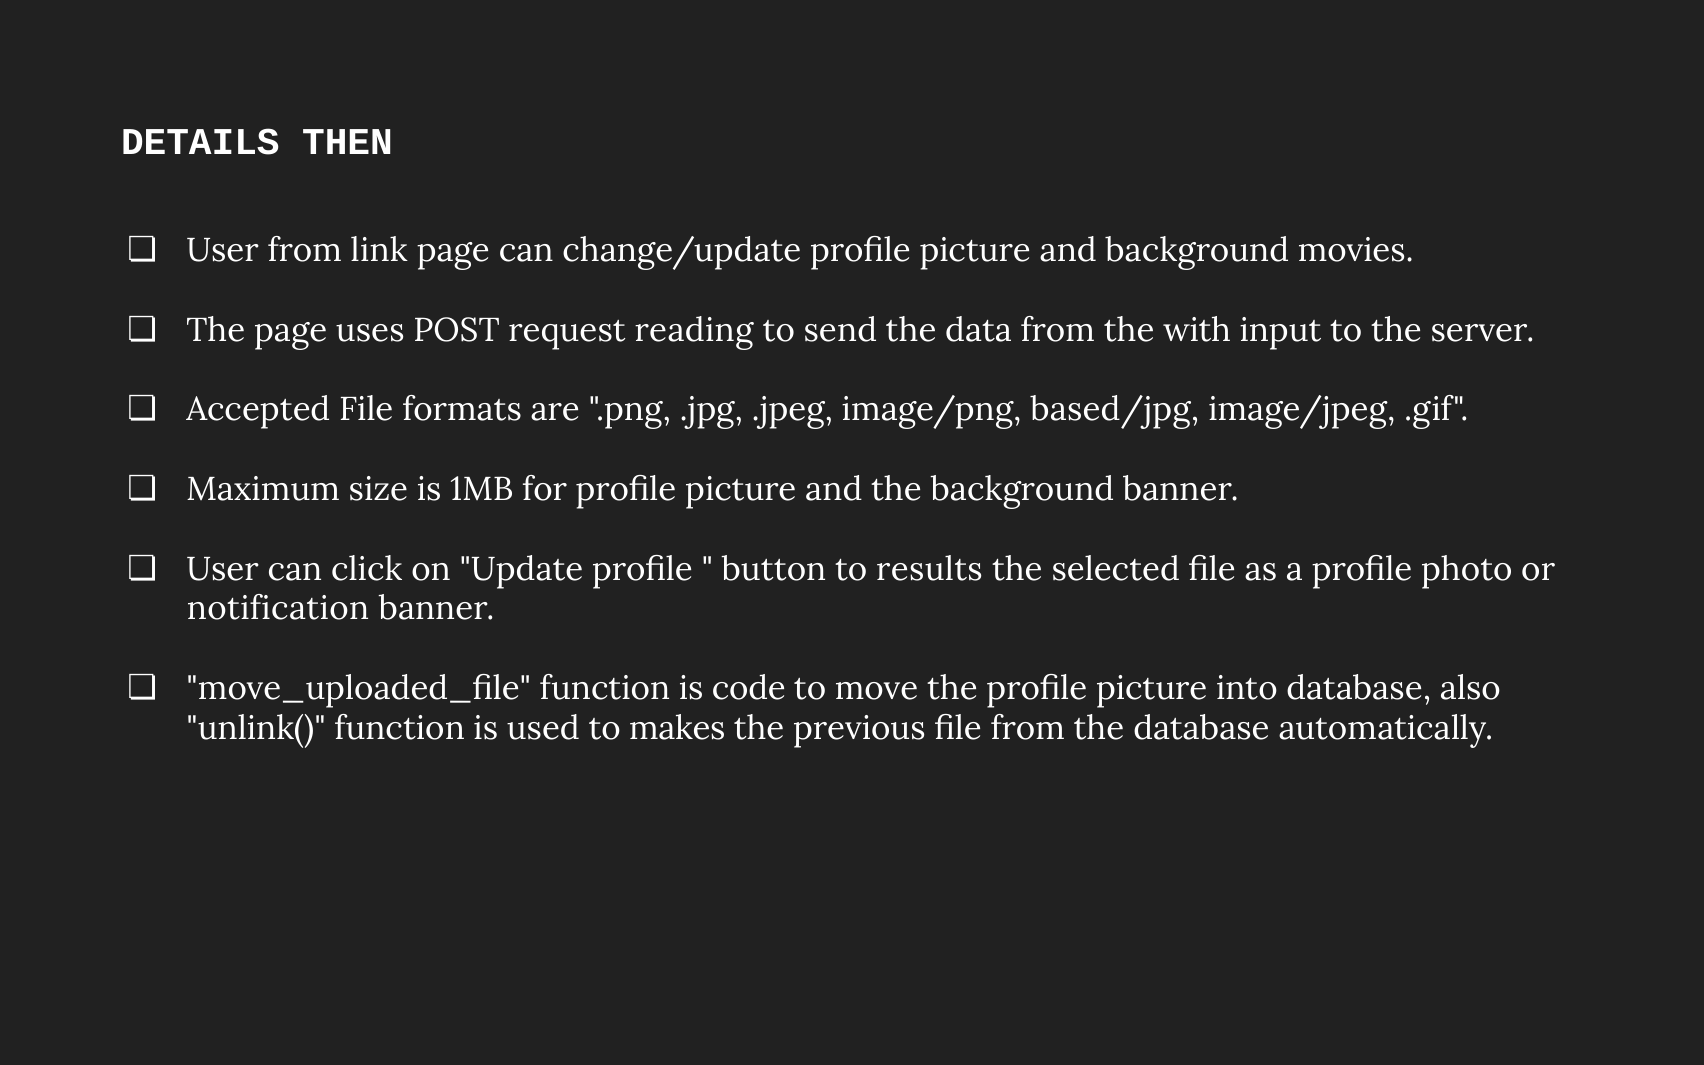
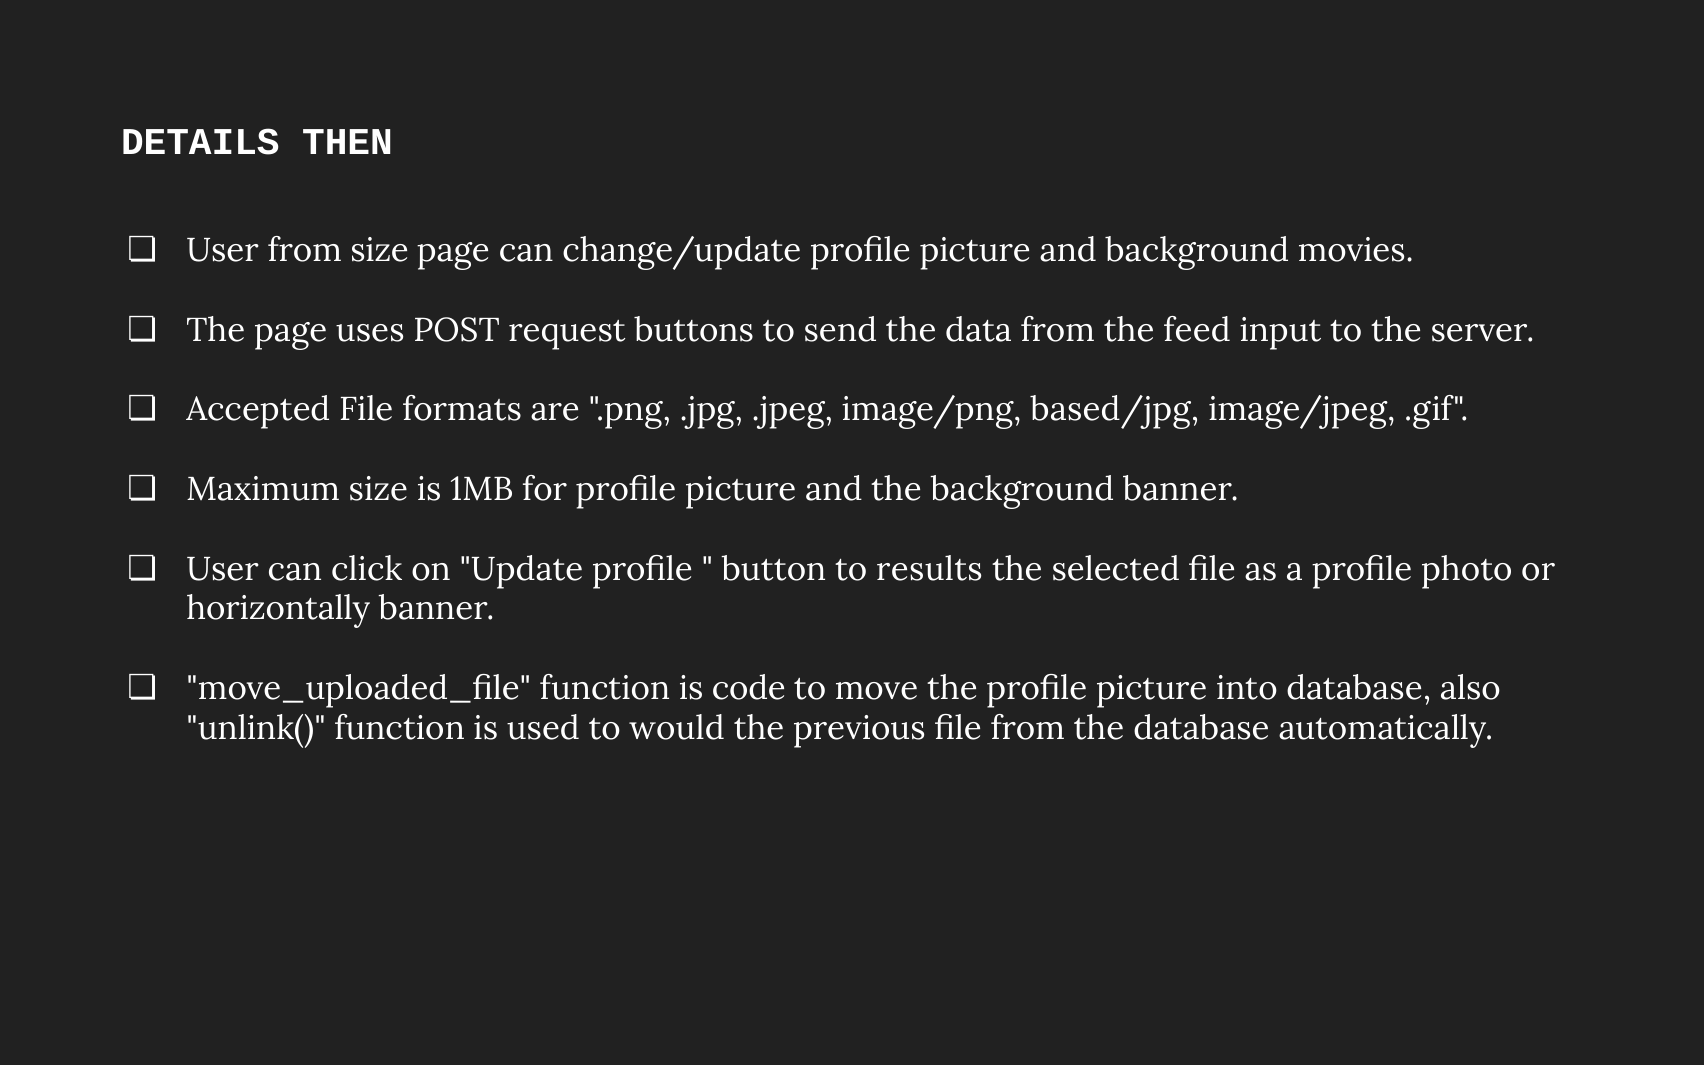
from link: link -> size (380, 251)
reading: reading -> buttons (694, 330)
with: with -> feed (1197, 330)
notification: notification -> horizontally (278, 609)
makes: makes -> would (677, 728)
